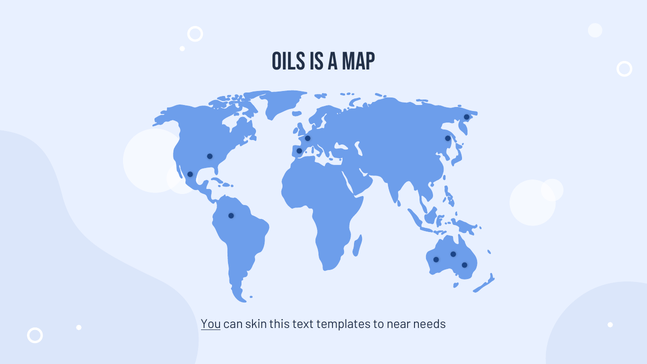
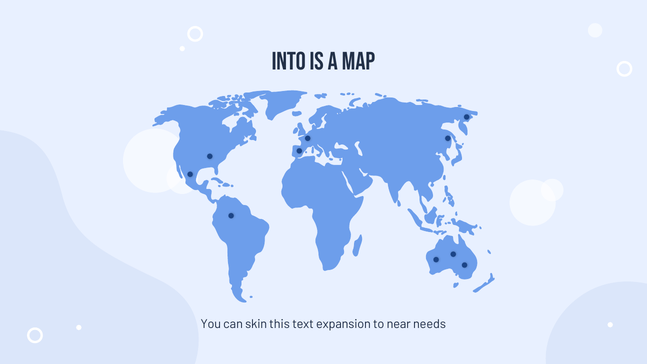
oils: oils -> into (289, 62)
You underline: present -> none (211, 324)
templates: templates -> expansion (344, 324)
